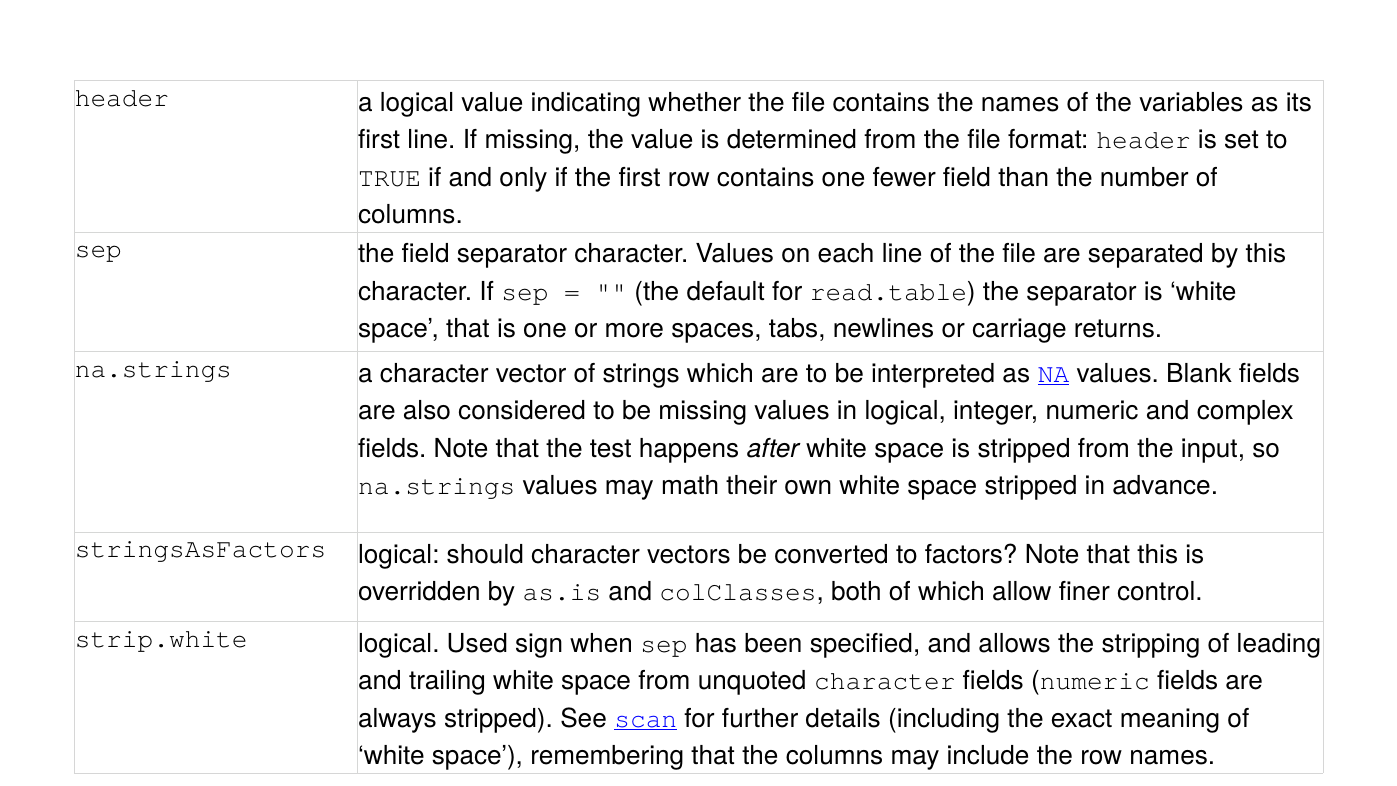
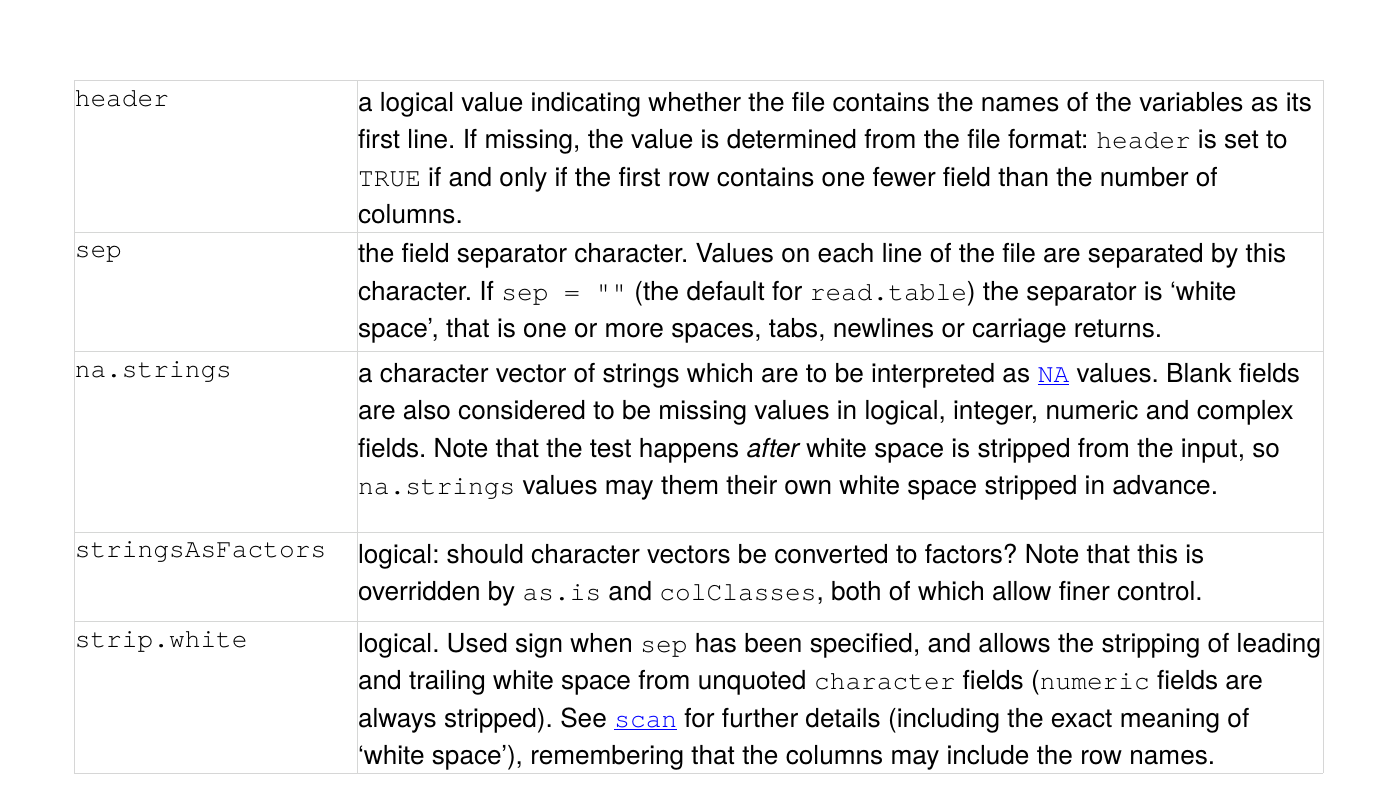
math: math -> them (690, 486)
